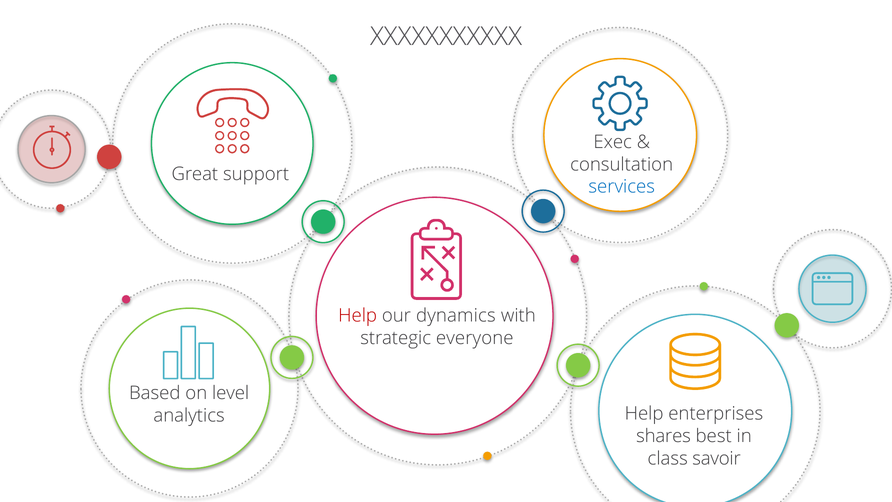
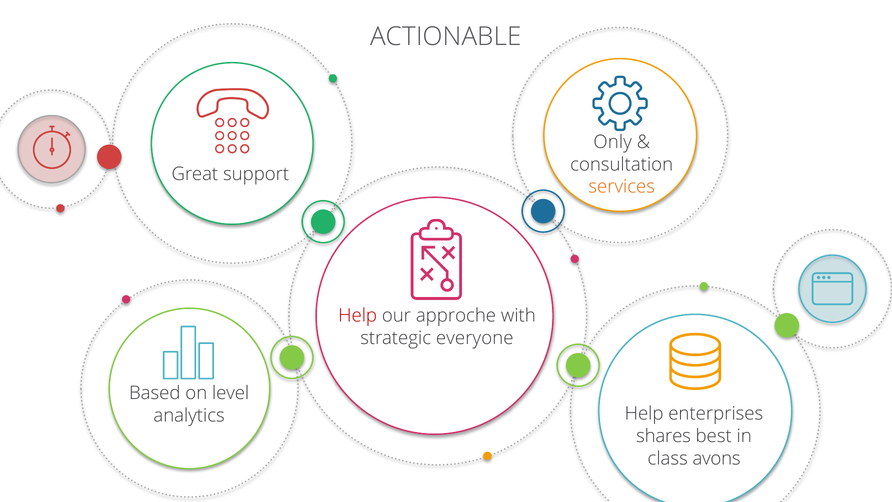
XXXXXXXXXXX: XXXXXXXXXXX -> ACTIONABLE (446, 37)
Exec: Exec -> Only (613, 142)
services colour: blue -> orange (622, 187)
dynamics: dynamics -> approche (456, 315)
savoir: savoir -> avons (717, 458)
